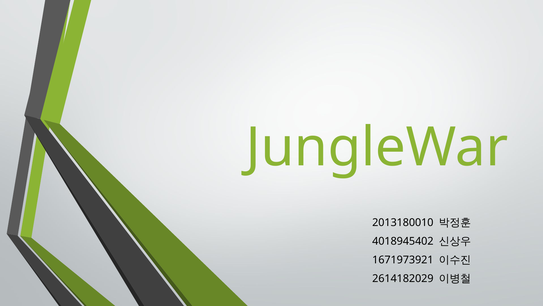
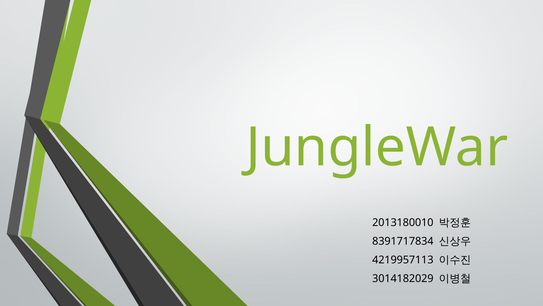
4018945402: 4018945402 -> 8391717834 (403, 241)
1671973921: 1671973921 -> 4219957113 (403, 260)
2614182029: 2614182029 -> 3014182029 (403, 278)
